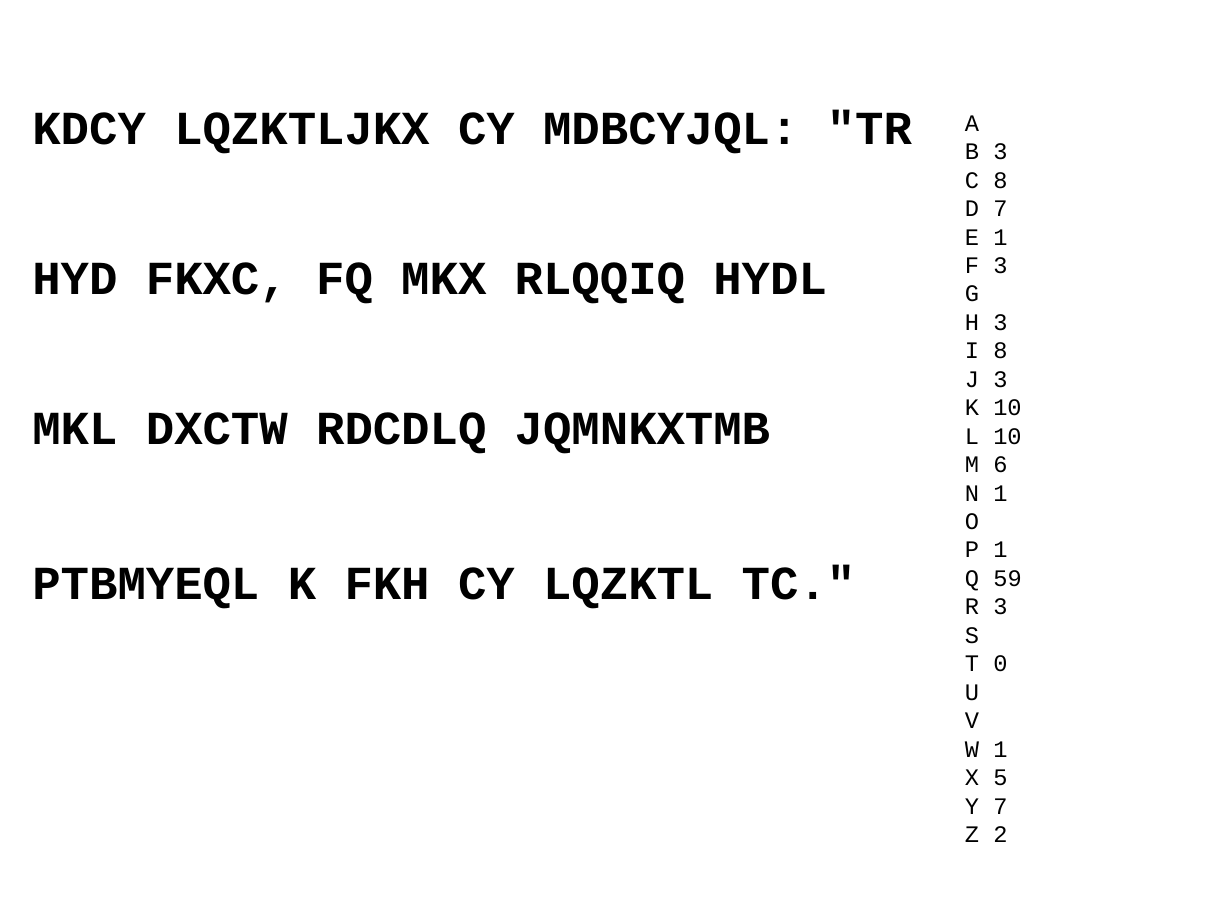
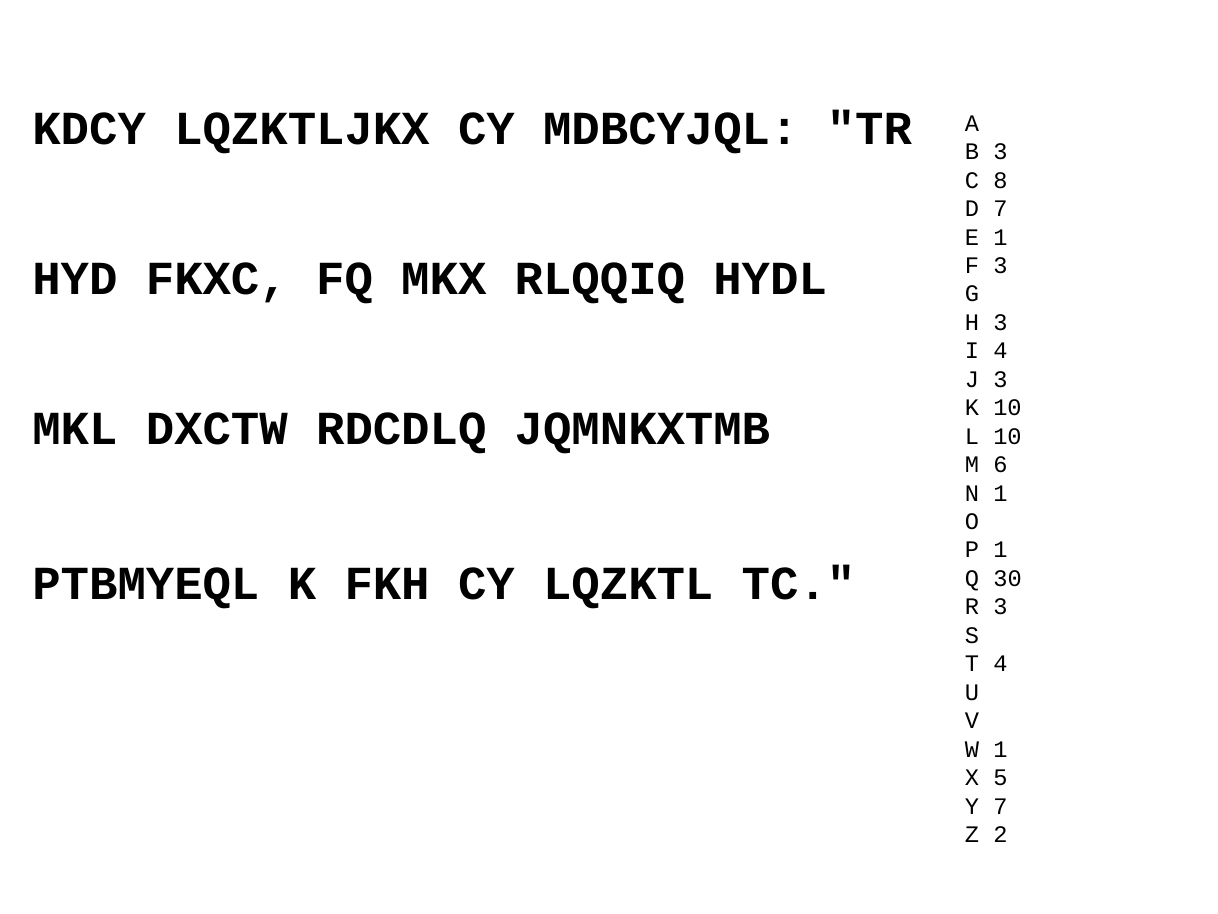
I 8: 8 -> 4 (1000, 351)
59: 59 -> 30 (1008, 578)
T 0: 0 -> 4 (1000, 664)
